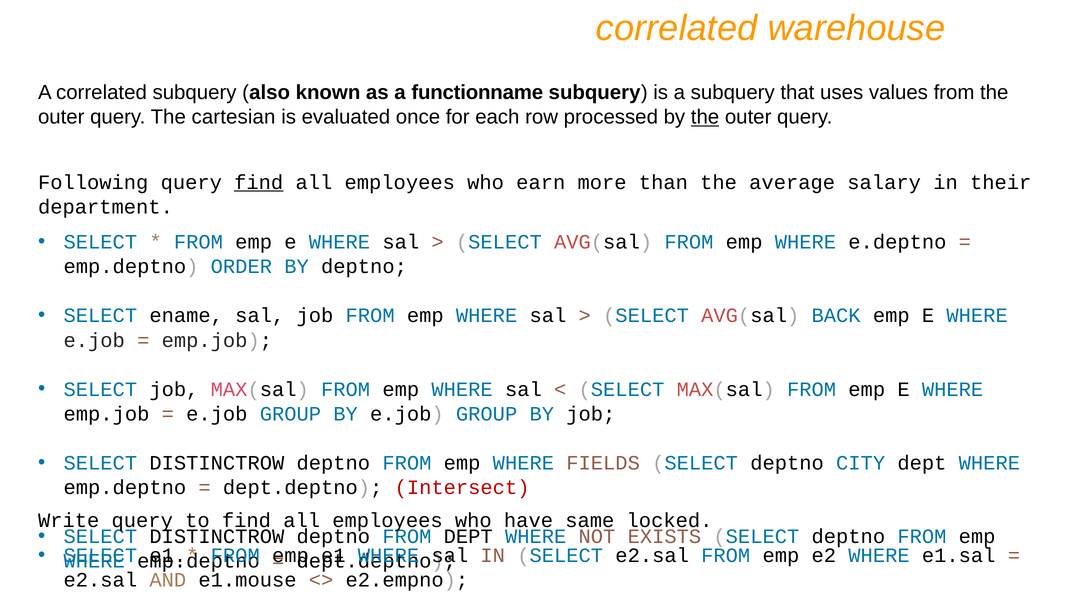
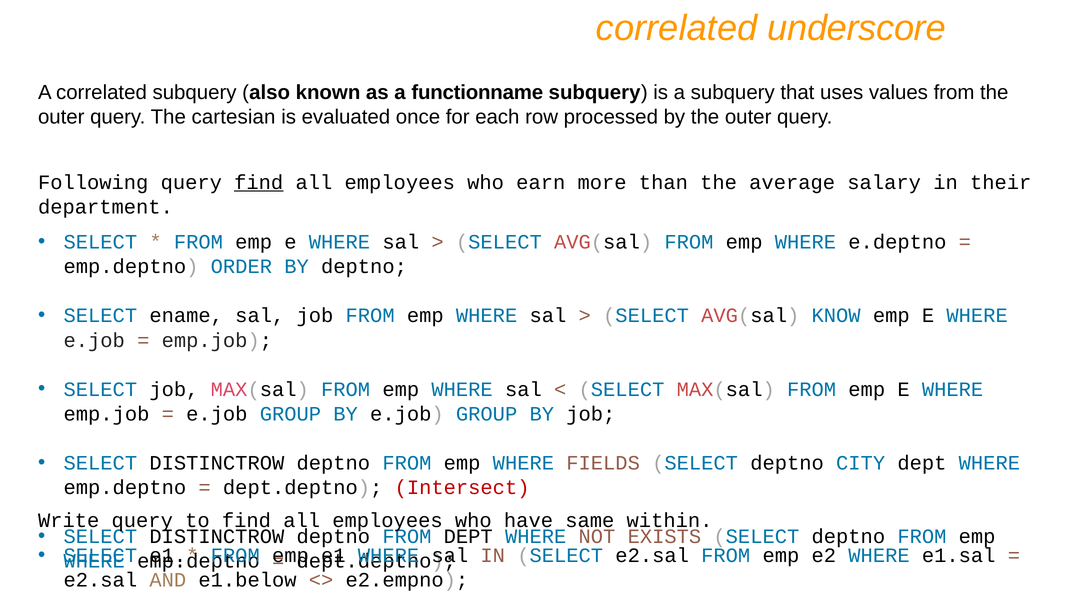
warehouse: warehouse -> underscore (857, 28)
the underline: present -> none (705, 117)
BACK: BACK -> KNOW (836, 316)
locked: locked -> within (670, 520)
e1.mouse: e1.mouse -> e1.below (248, 580)
